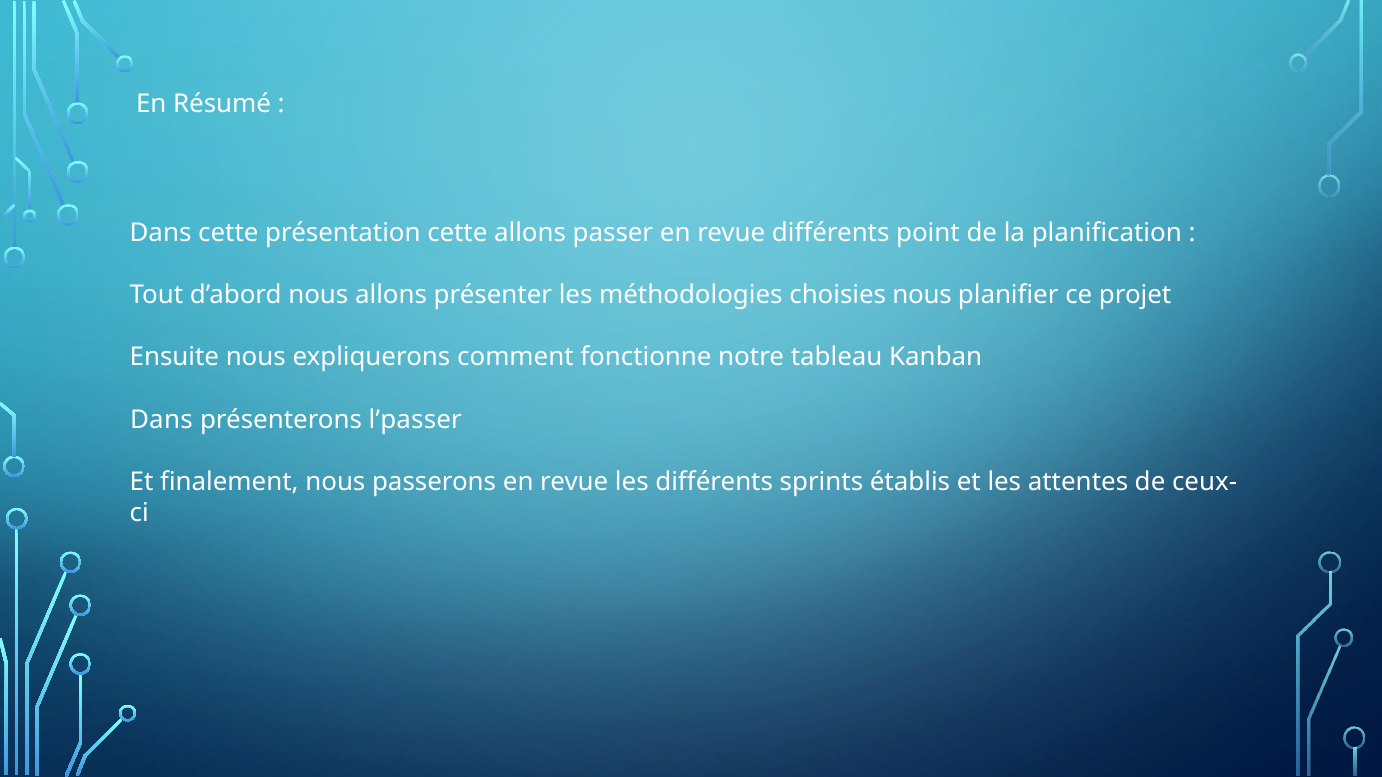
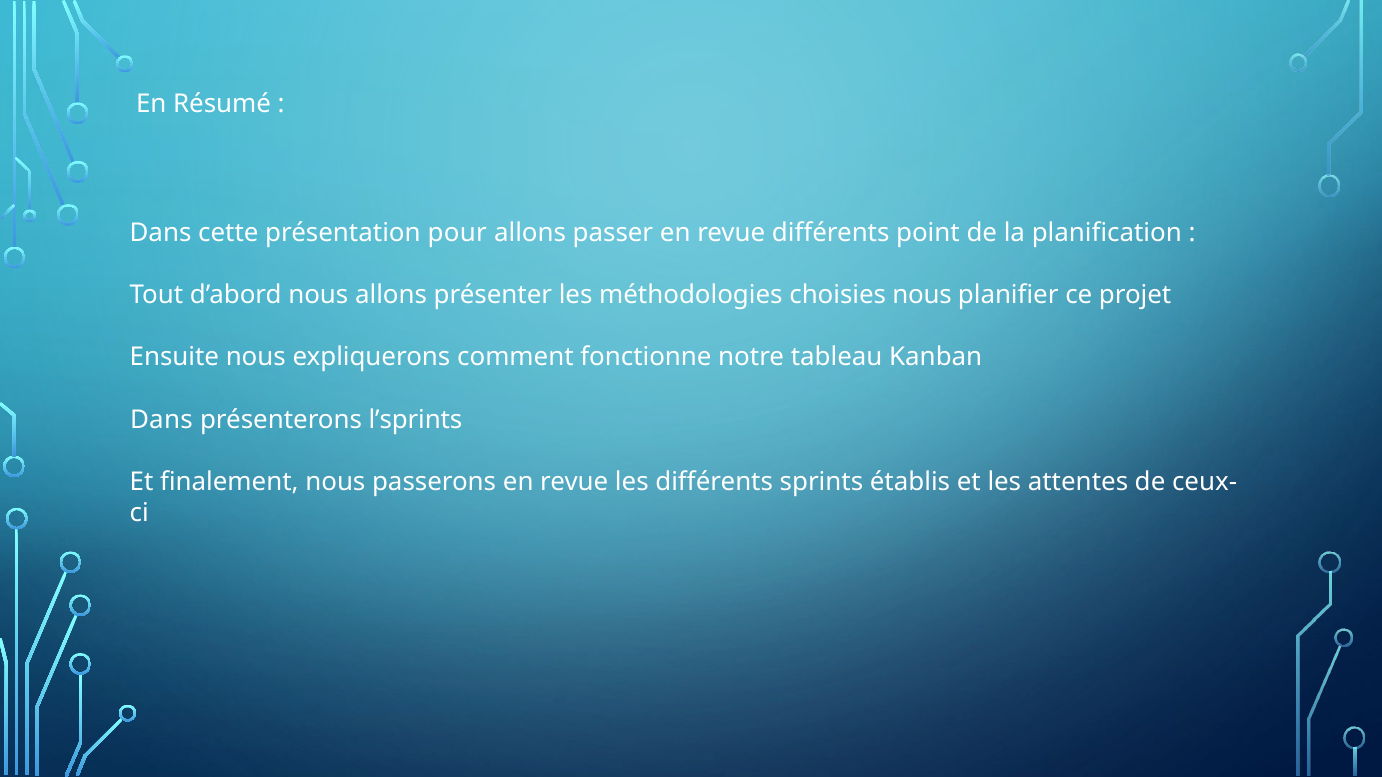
présentation cette: cette -> pour (457, 233)
l’passer: l’passer -> l’sprints (415, 420)
